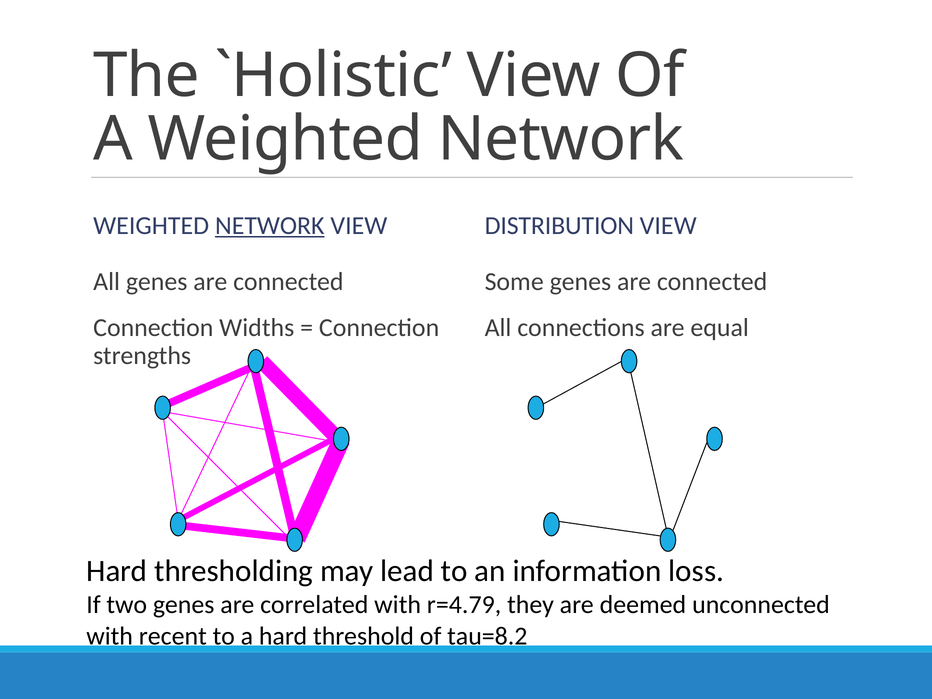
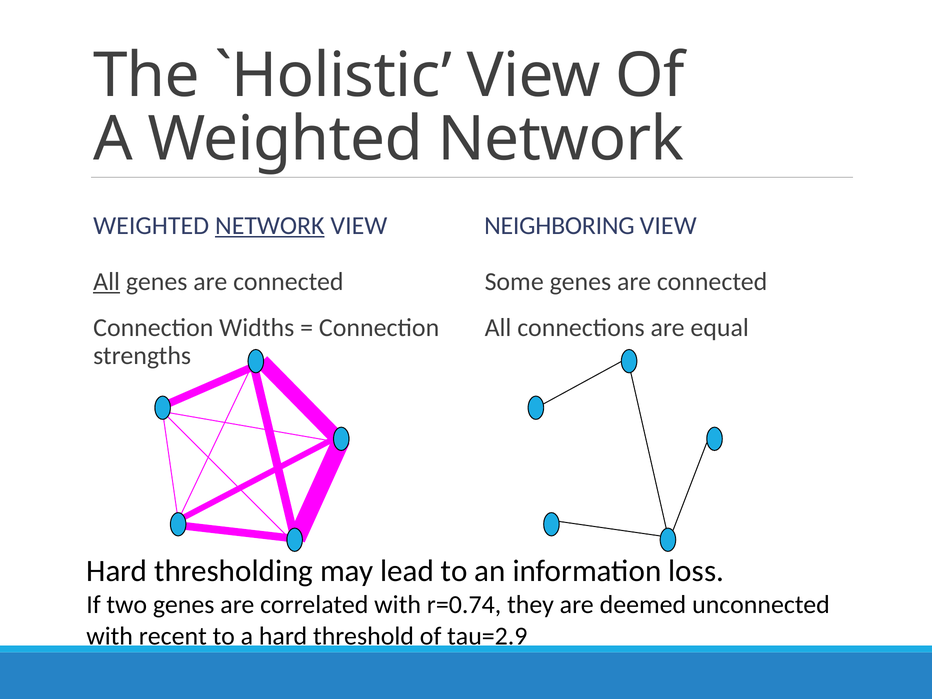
DISTRIBUTION: DISTRIBUTION -> NEIGHBORING (559, 226)
All underline: none -> present (107, 282)
r=4.79: r=4.79 -> r=0.74 (464, 605)
tau=8.2: tau=8.2 -> tau=2.9 (487, 636)
